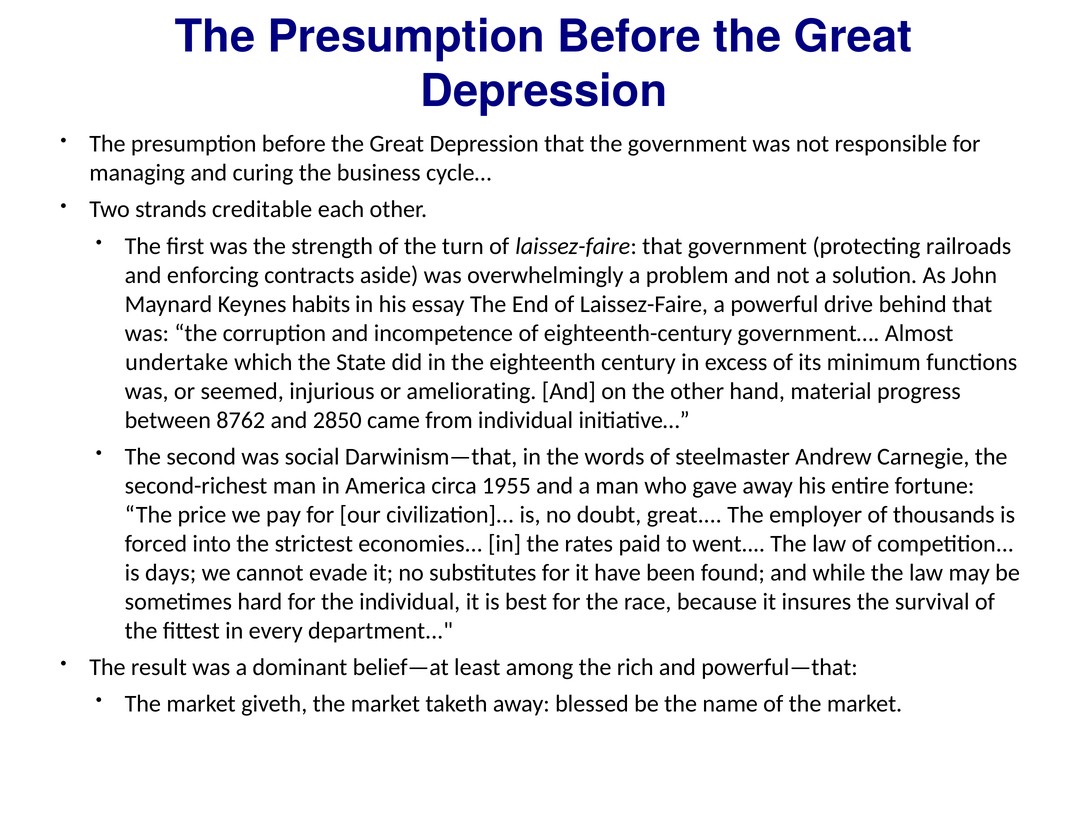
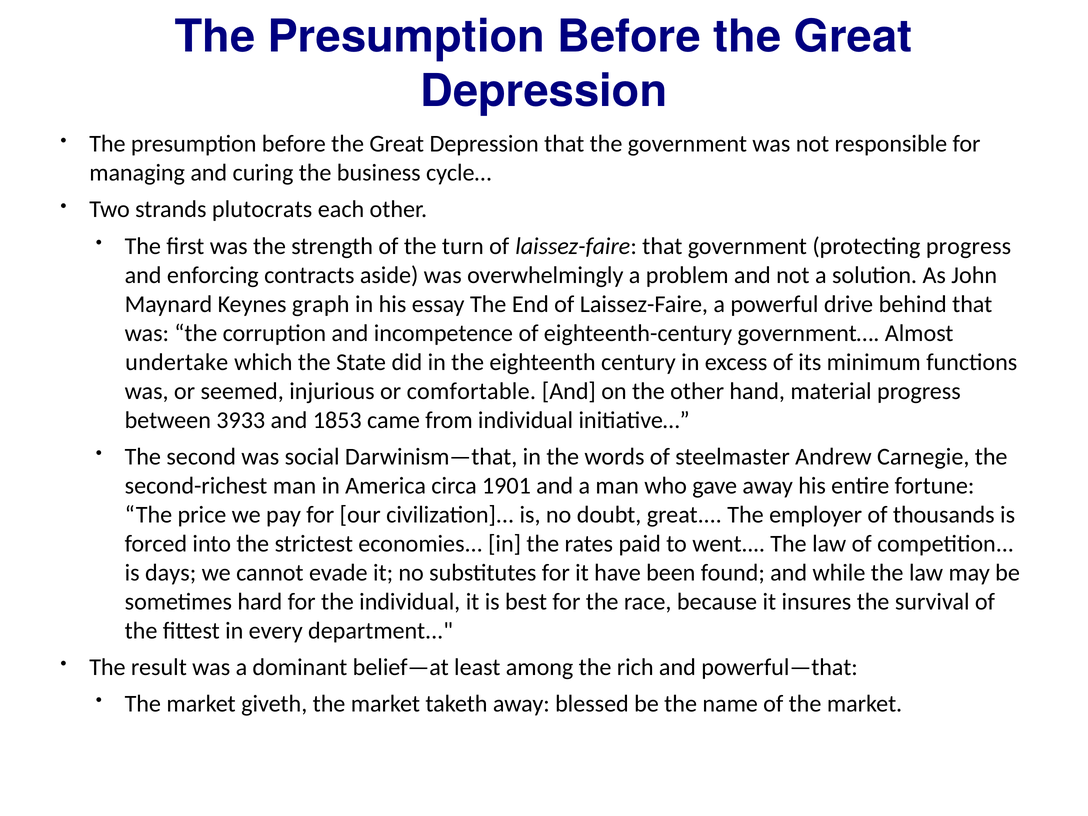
creditable: creditable -> plutocrats (262, 209)
protecting railroads: railroads -> progress (969, 246)
habits: habits -> graph (321, 304)
ameliorating: ameliorating -> comfortable (471, 391)
8762: 8762 -> 3933 (241, 420)
2850: 2850 -> 1853 (337, 420)
1955: 1955 -> 1901 (506, 486)
